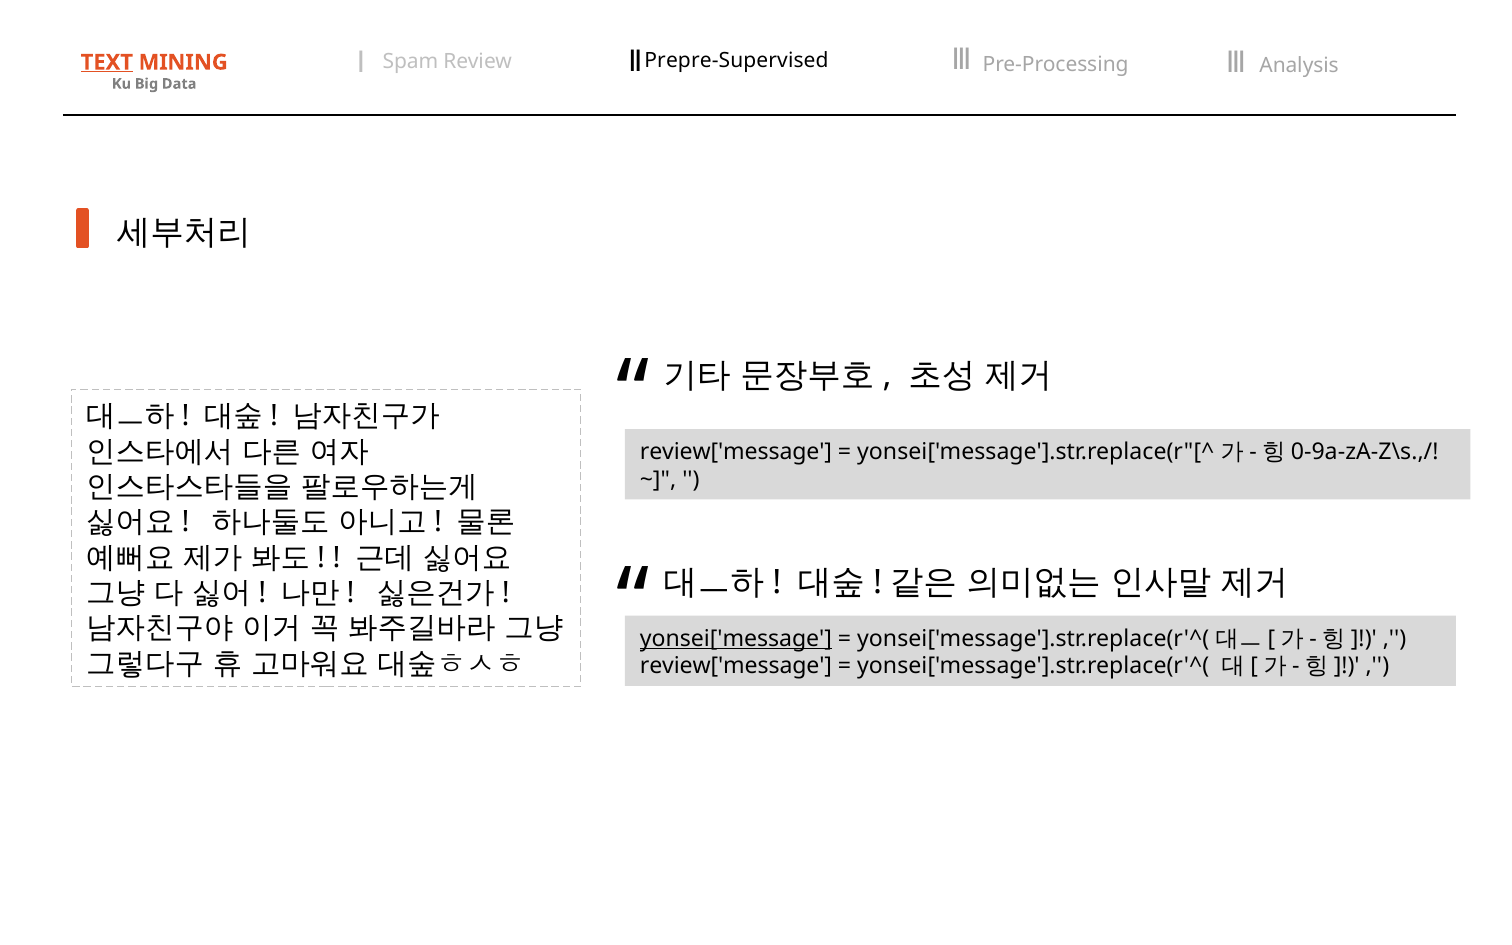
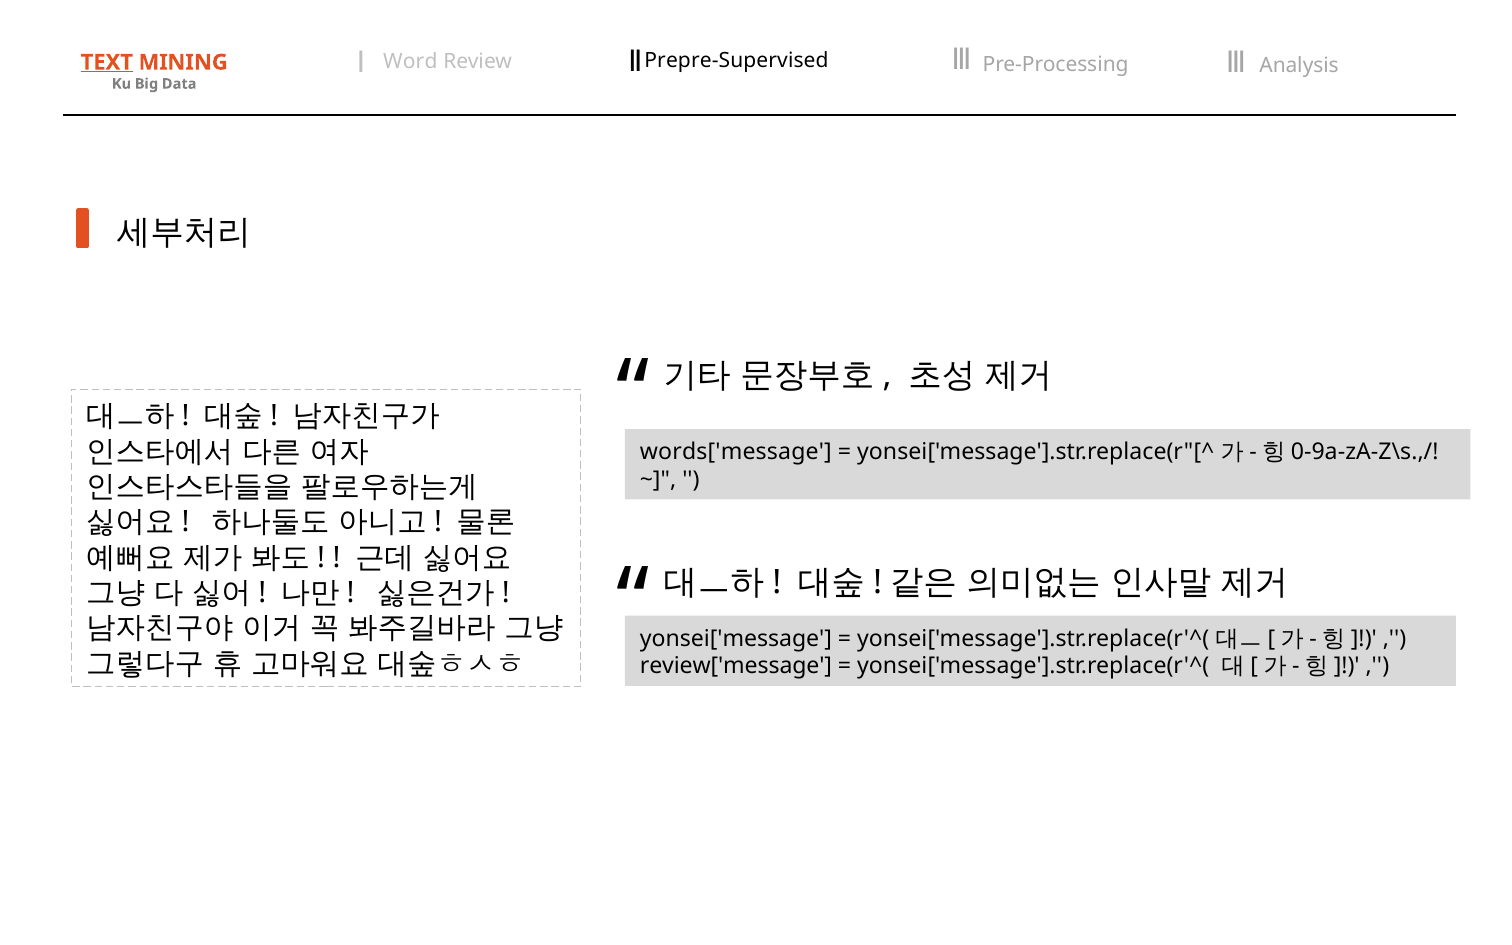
Spam: Spam -> Word (410, 62)
review['message: review['message -> words['message (736, 452)
yonsei['message underline: present -> none (736, 638)
